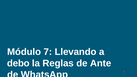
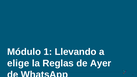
7: 7 -> 1 (48, 52)
debo: debo -> elige (18, 63)
Ante: Ante -> Ayer (101, 63)
